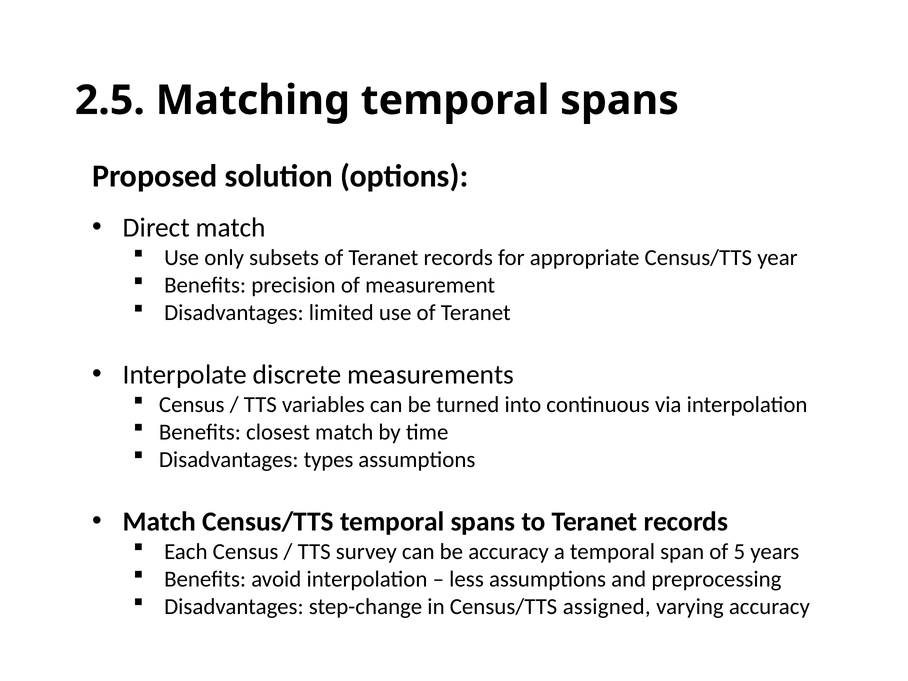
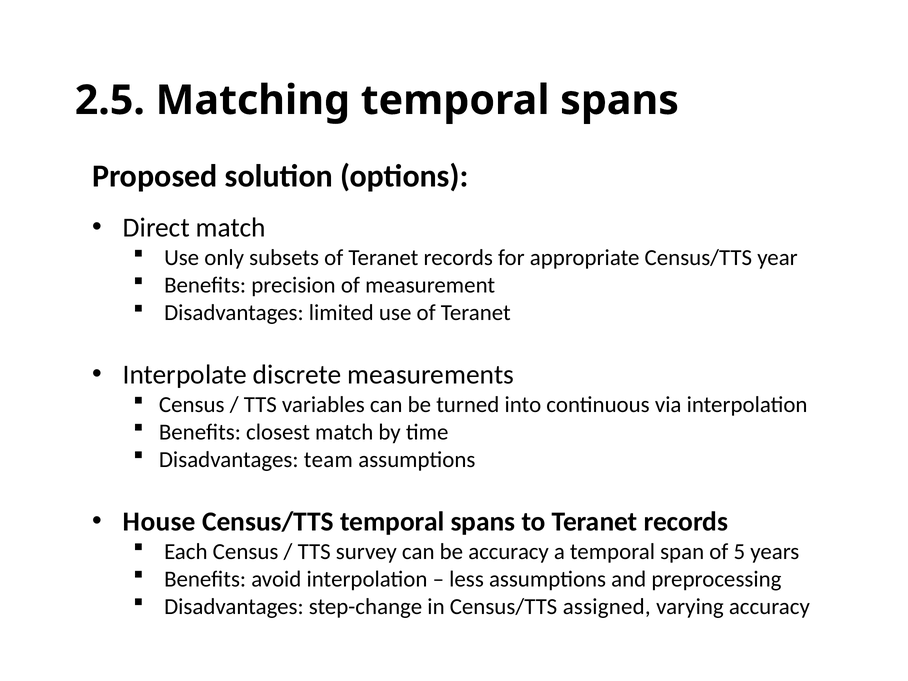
types: types -> team (328, 460)
Match: Match -> House (159, 522)
